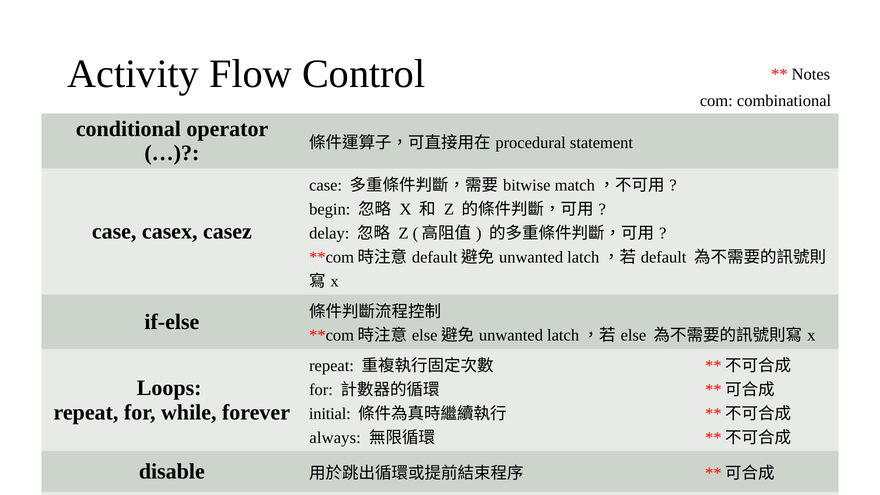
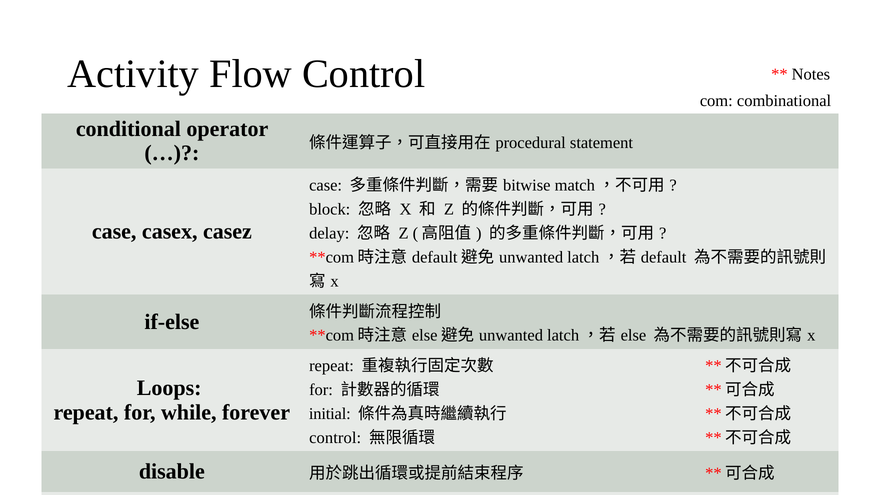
begin: begin -> block (330, 209)
always: always -> control (335, 438)
